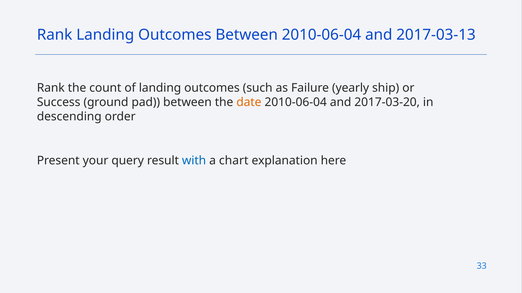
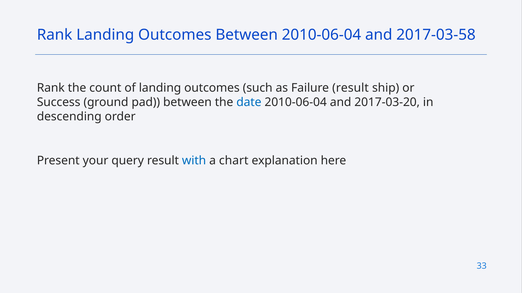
2017-03-13: 2017-03-13 -> 2017-03-58 (436, 35)
Failure yearly: yearly -> result (350, 88)
date colour: orange -> blue (249, 102)
